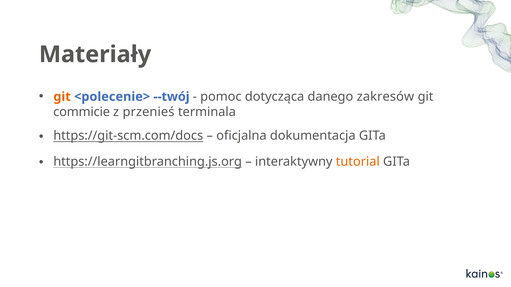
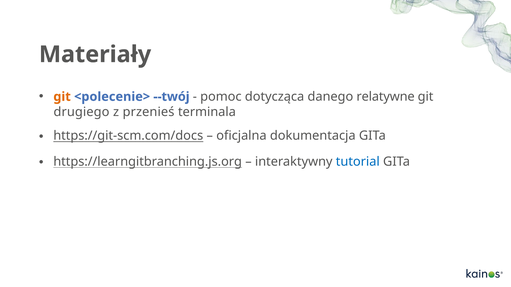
zakresów: zakresów -> relatywne (386, 97)
commicie: commicie -> drugiego (81, 112)
tutorial colour: orange -> blue (358, 162)
